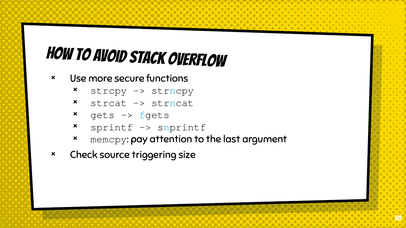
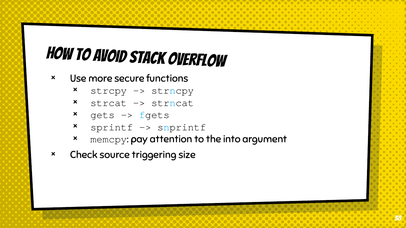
last: last -> into (232, 139)
